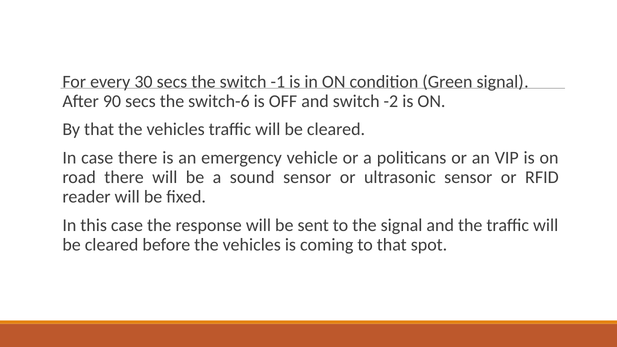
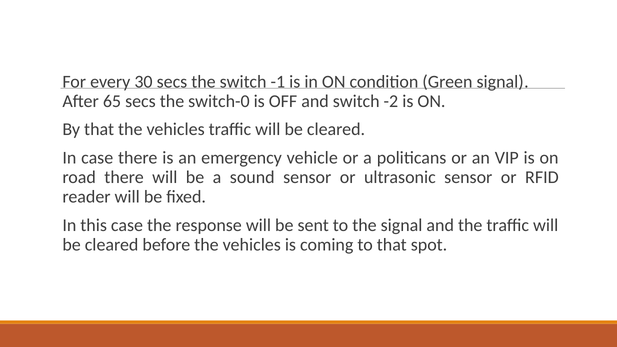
90: 90 -> 65 (112, 101)
switch-6: switch-6 -> switch-0 (219, 101)
